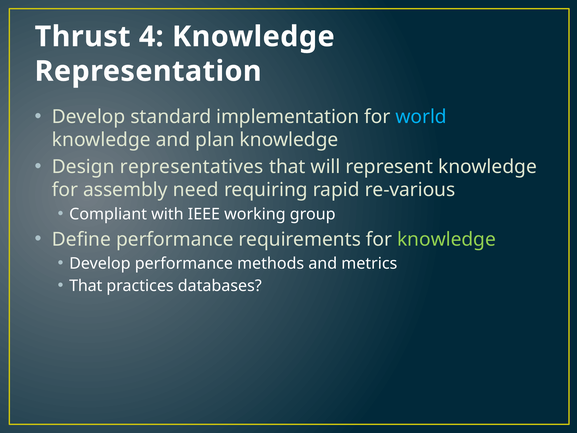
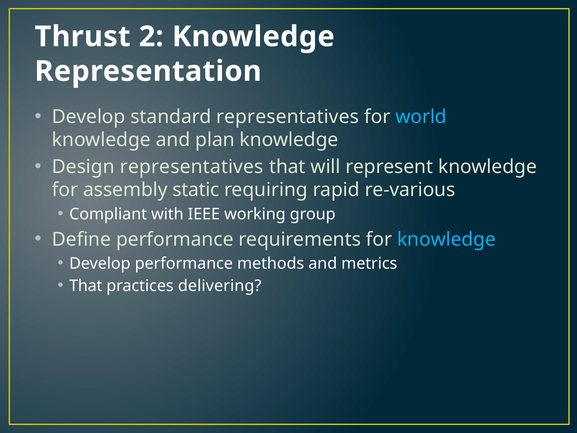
4: 4 -> 2 (151, 37)
standard implementation: implementation -> representatives (288, 117)
need: need -> static (196, 190)
knowledge colour: light green -> light blue (447, 239)
databases: databases -> delivering (220, 286)
